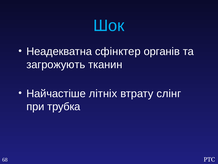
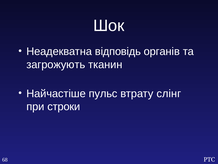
Шок colour: light blue -> white (109, 26)
сфінктер: сфінктер -> відповідь (118, 51)
літніх: літніх -> пульс (103, 93)
трубка: трубка -> строки (64, 106)
